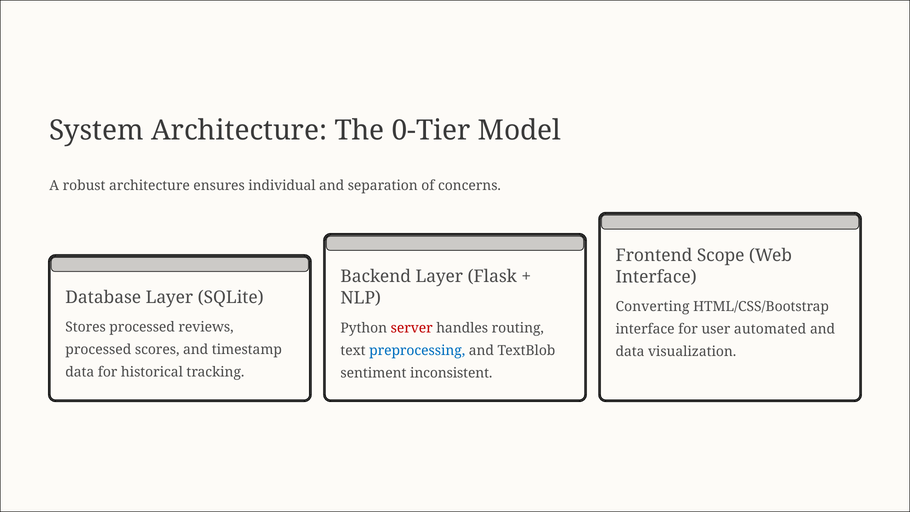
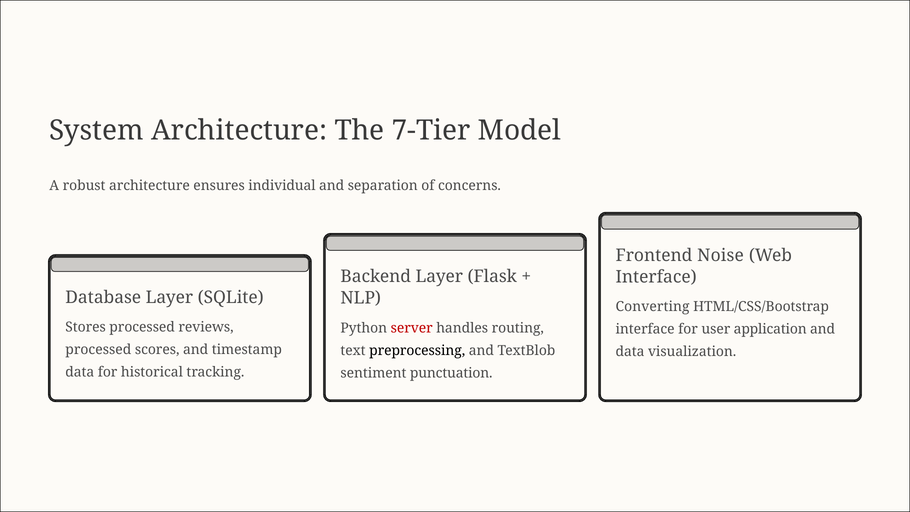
0-Tier: 0-Tier -> 7-Tier (431, 131)
Scope: Scope -> Noise (721, 255)
automated: automated -> application (770, 329)
preprocessing colour: blue -> black (417, 350)
inconsistent: inconsistent -> punctuation (451, 373)
